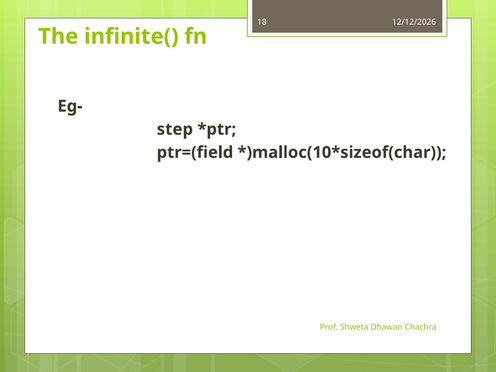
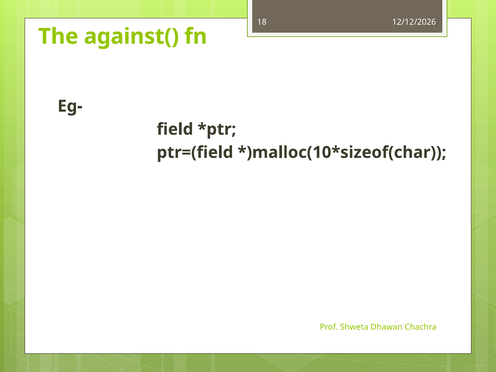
infinite(: infinite( -> against( (131, 36)
step: step -> field (175, 129)
